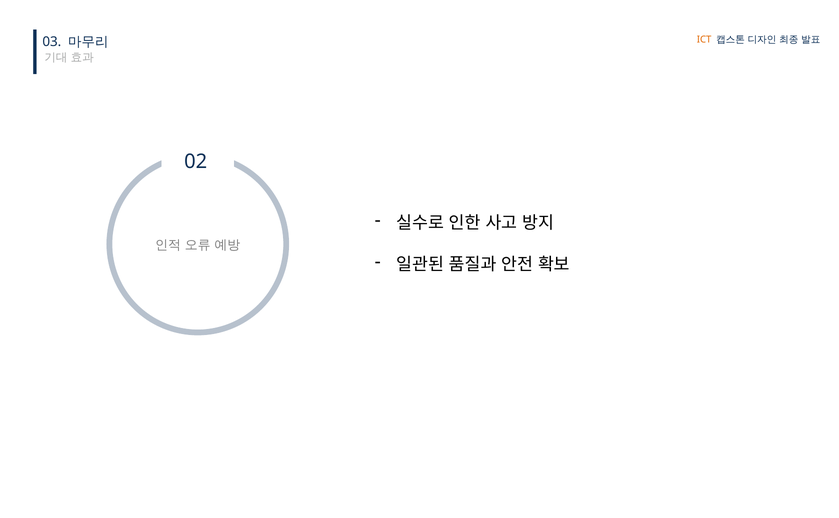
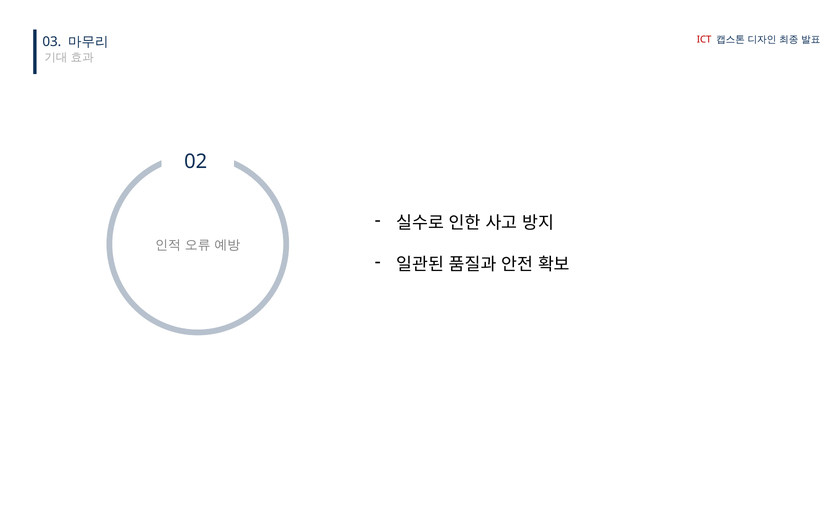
ICT colour: orange -> red (704, 39)
